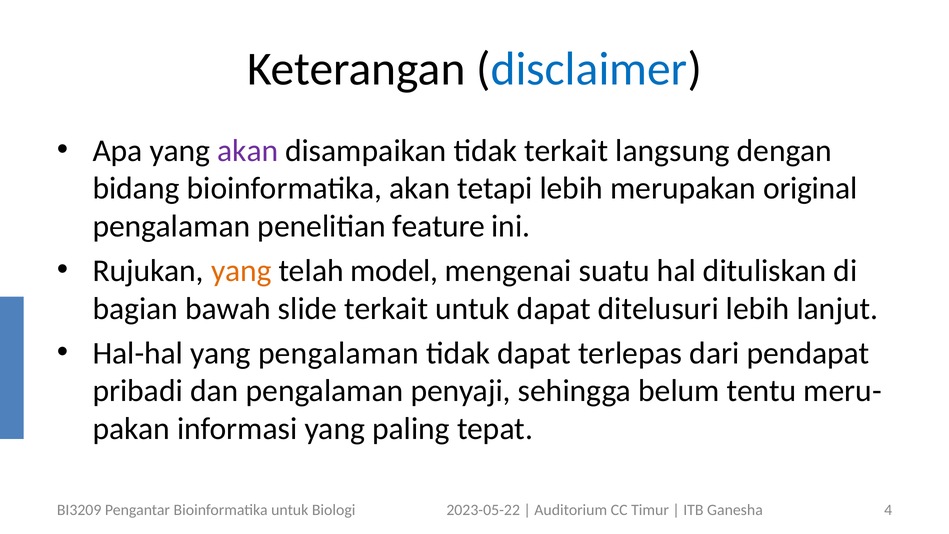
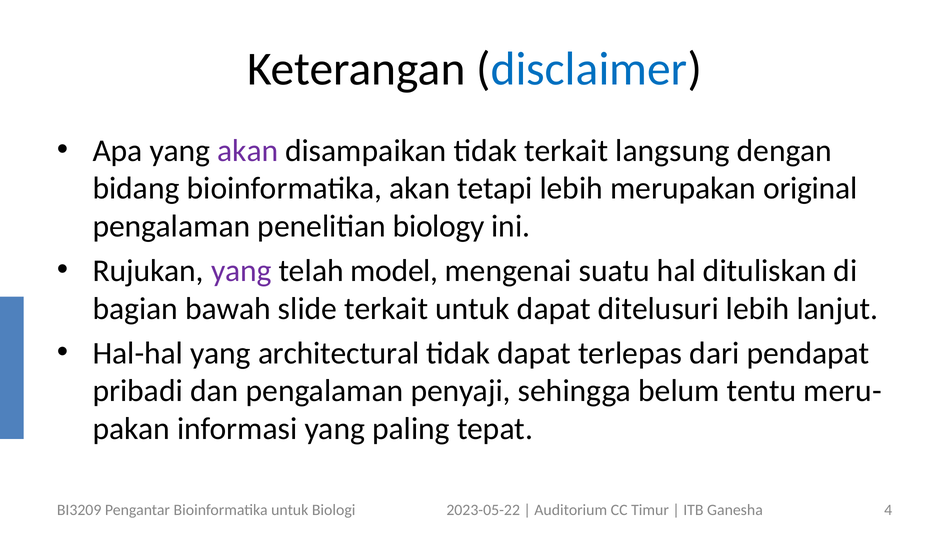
feature: feature -> biology (439, 226)
yang colour: orange -> purple (241, 271)
yang pengalaman: pengalaman -> architectural (339, 353)
